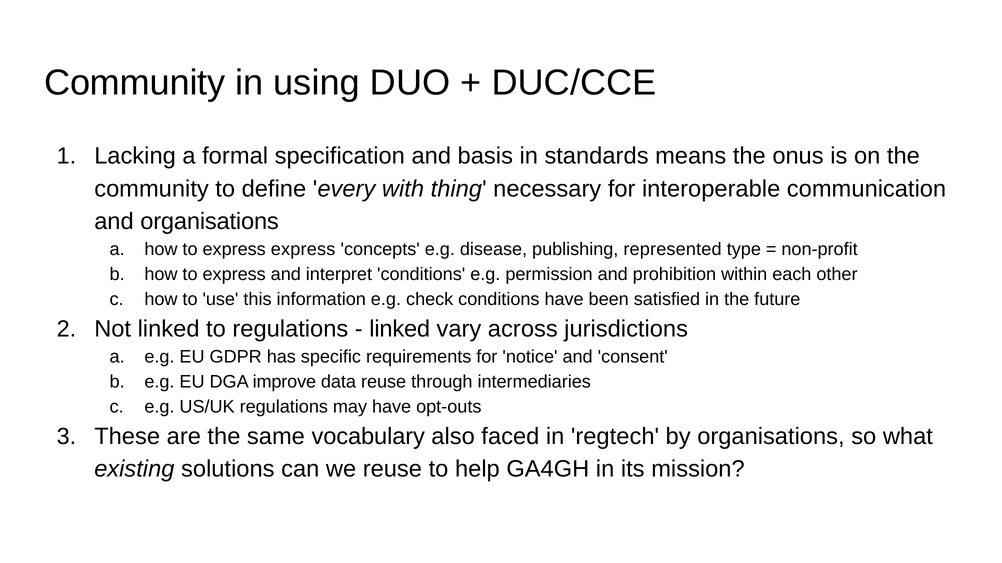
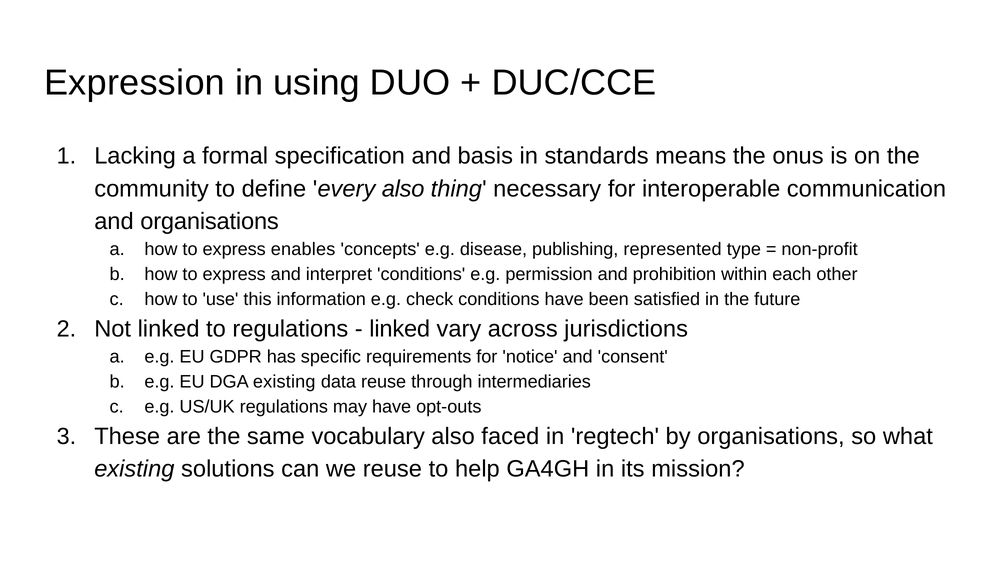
Community: Community -> Expression (135, 83)
every with: with -> also (403, 189)
express express: express -> enables (303, 250)
DGA improve: improve -> existing (284, 382)
